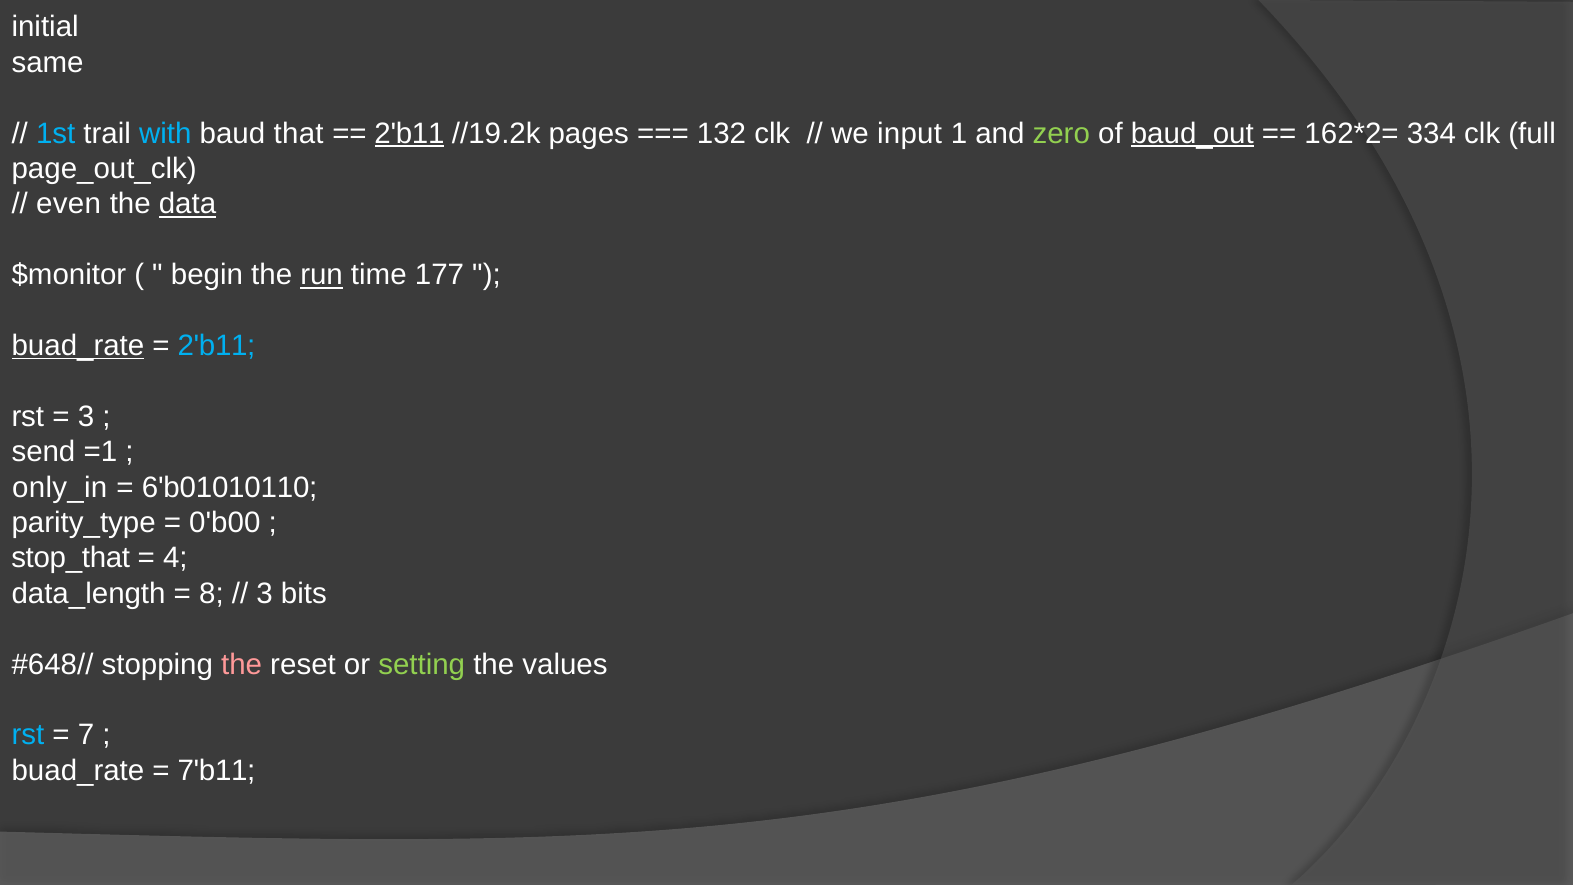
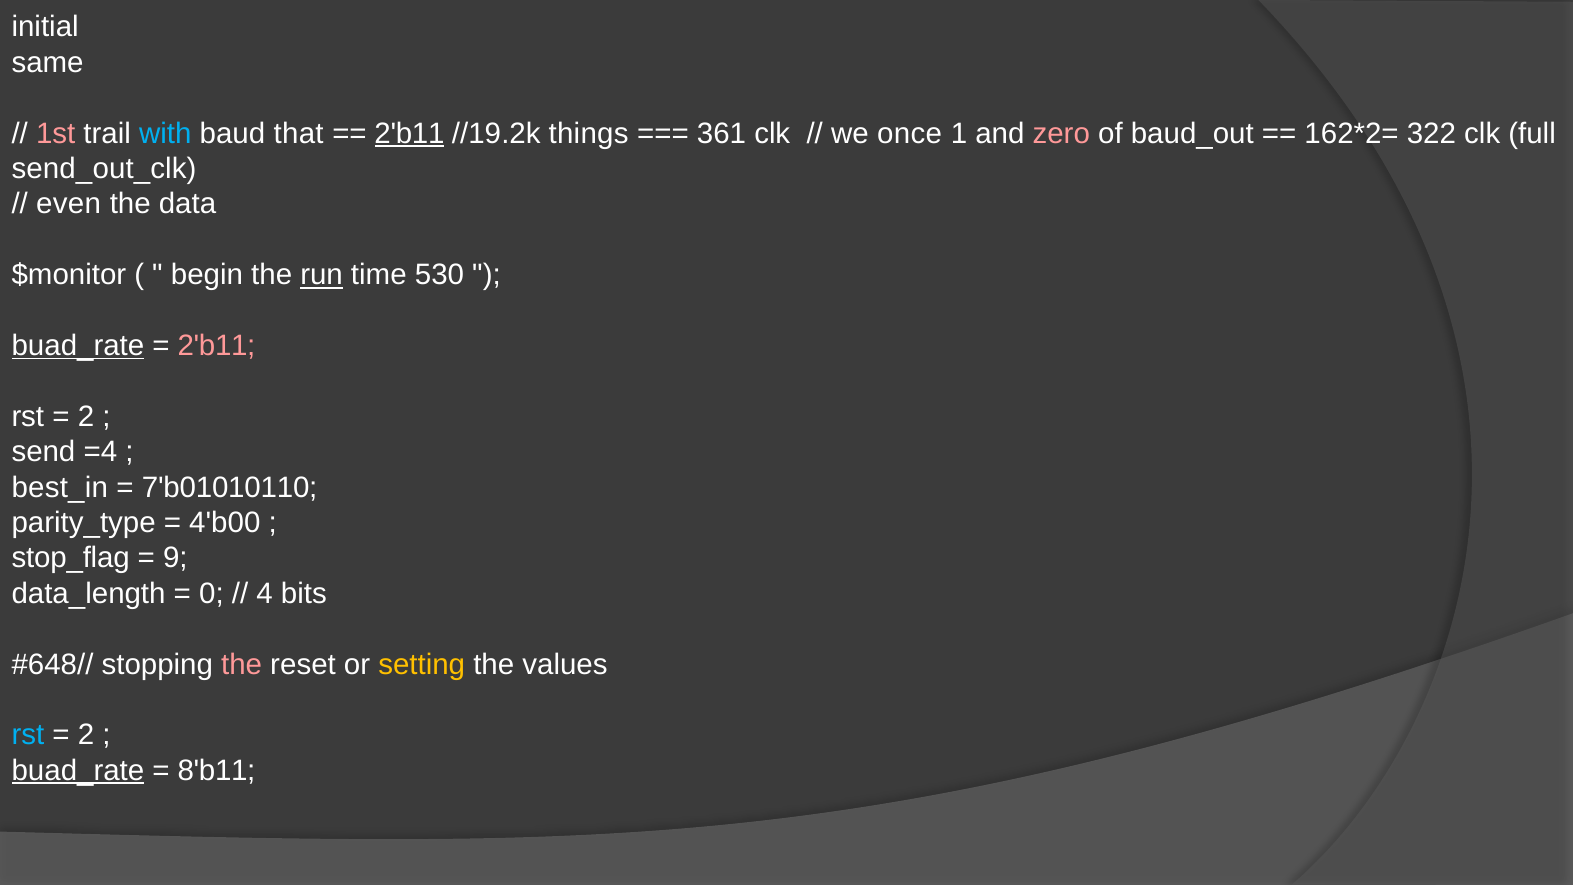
1st colour: light blue -> pink (56, 133)
pages: pages -> things (589, 133)
132: 132 -> 361 (722, 133)
input: input -> once (910, 133)
zero colour: light green -> pink (1061, 133)
baud_out underline: present -> none (1192, 133)
334: 334 -> 322 (1431, 133)
page_out_clk: page_out_clk -> send_out_clk (104, 169)
data underline: present -> none (188, 204)
177: 177 -> 530 (440, 275)
2'b11 colour: light blue -> pink (216, 346)
3: 3 -> 2 (86, 416)
=1: =1 -> =4 (100, 452)
only_in: only_in -> best_in (60, 487)
6'b01010110: 6'b01010110 -> 7'b01010110 (230, 487)
0'b00: 0'b00 -> 4'b00 (225, 523)
stop_that: stop_that -> stop_flag (71, 558)
4: 4 -> 9 (175, 558)
8: 8 -> 0 (211, 593)
3: 3 -> 4 (265, 593)
setting colour: light green -> yellow (422, 664)
7: 7 -> 2 (86, 735)
buad_rate underline: none -> present (78, 770)
7'b11: 7'b11 -> 8'b11 (216, 770)
